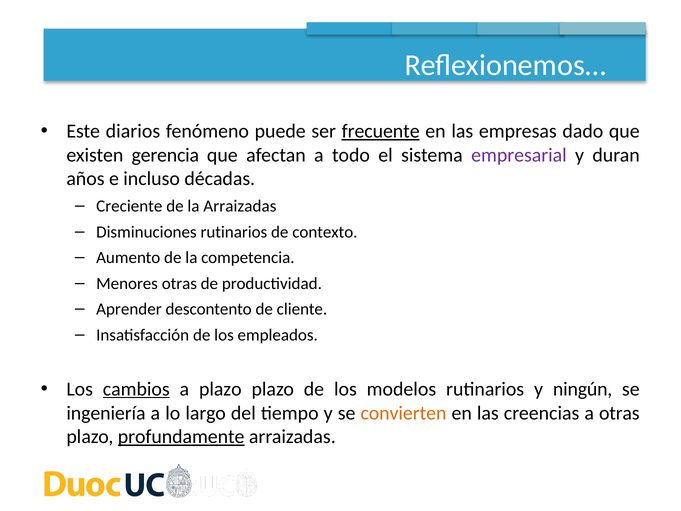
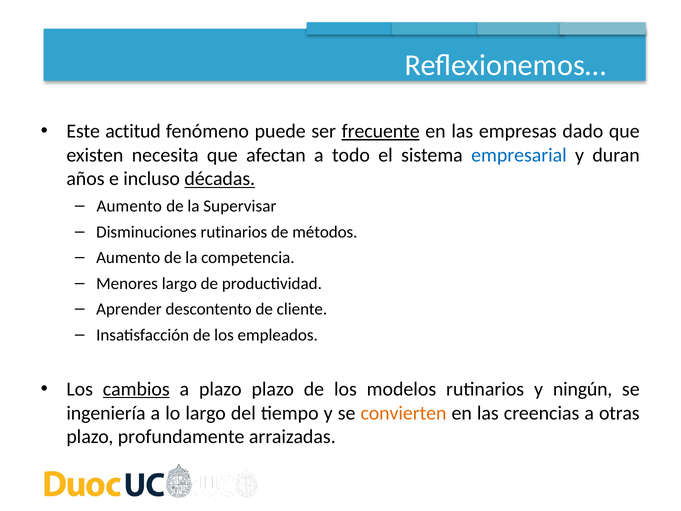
diarios: diarios -> actitud (133, 131)
gerencia: gerencia -> necesita (165, 155)
empresarial colour: purple -> blue (519, 155)
décadas underline: none -> present (220, 179)
Creciente: Creciente -> Aumento (129, 206)
la Arraizadas: Arraizadas -> Supervisar (240, 206)
contexto: contexto -> métodos (325, 232)
Menores otras: otras -> largo (179, 283)
profundamente underline: present -> none (181, 437)
